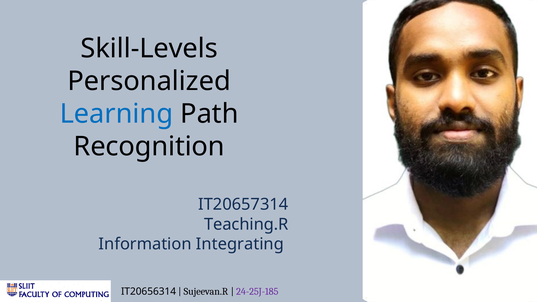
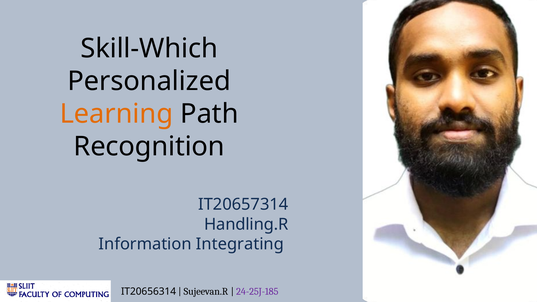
Skill-Levels: Skill-Levels -> Skill-Which (149, 48)
Learning colour: blue -> orange (116, 114)
Teaching.R: Teaching.R -> Handling.R (246, 224)
